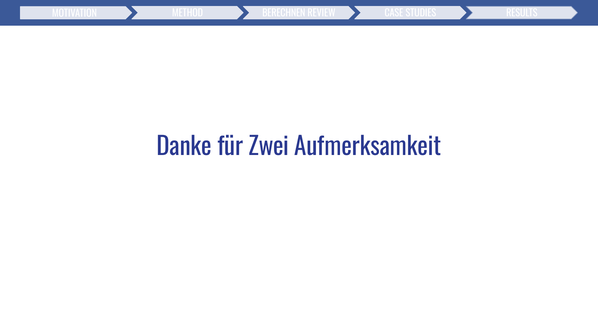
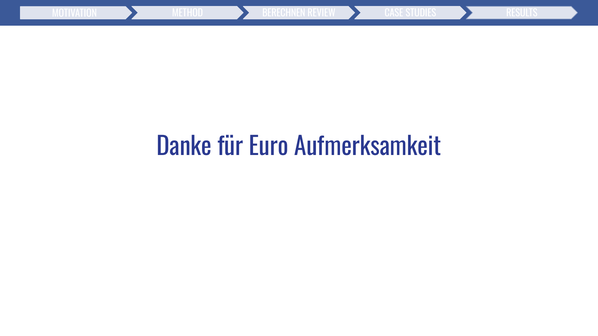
Zwei: Zwei -> Euro (269, 147)
